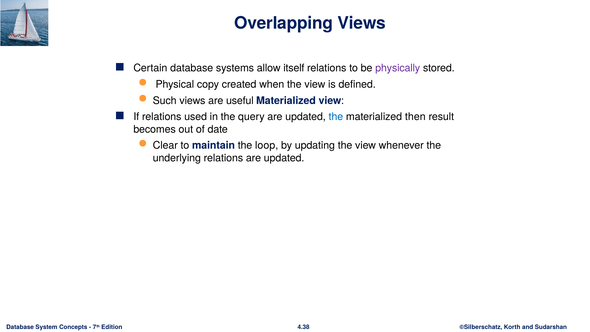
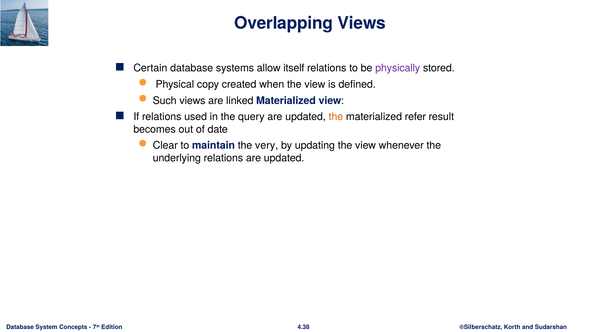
useful: useful -> linked (240, 101)
the colour: blue -> orange (336, 117)
then: then -> refer (415, 117)
loop: loop -> very (267, 145)
